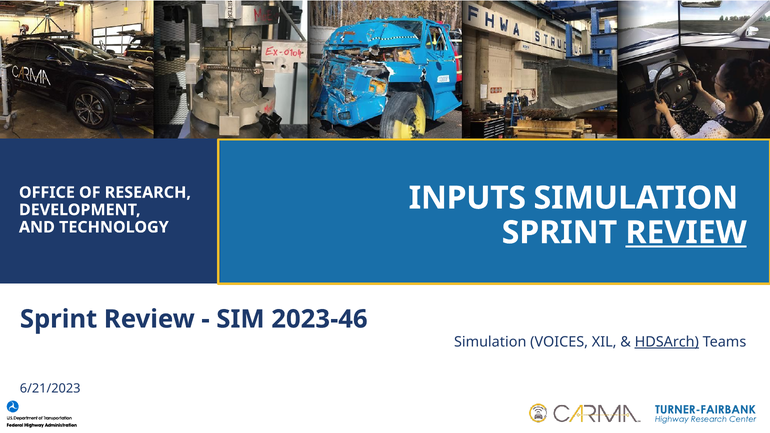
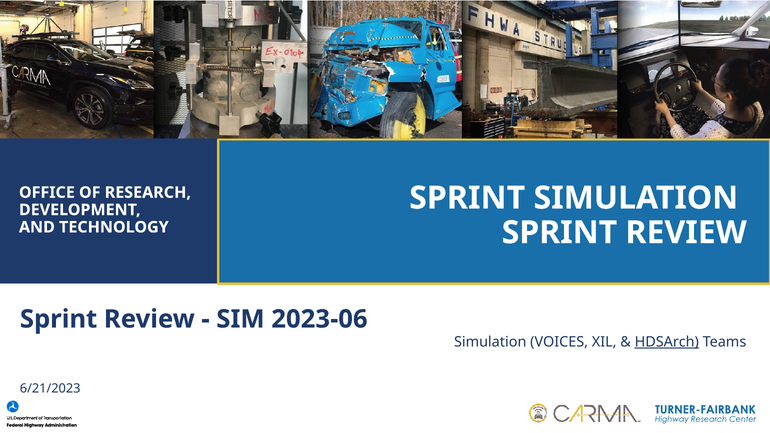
INPUTS: INPUTS -> SPRINT (467, 198)
REVIEW underline: present -> none (686, 233)
2023-46: 2023-46 -> 2023-06 (319, 319)
